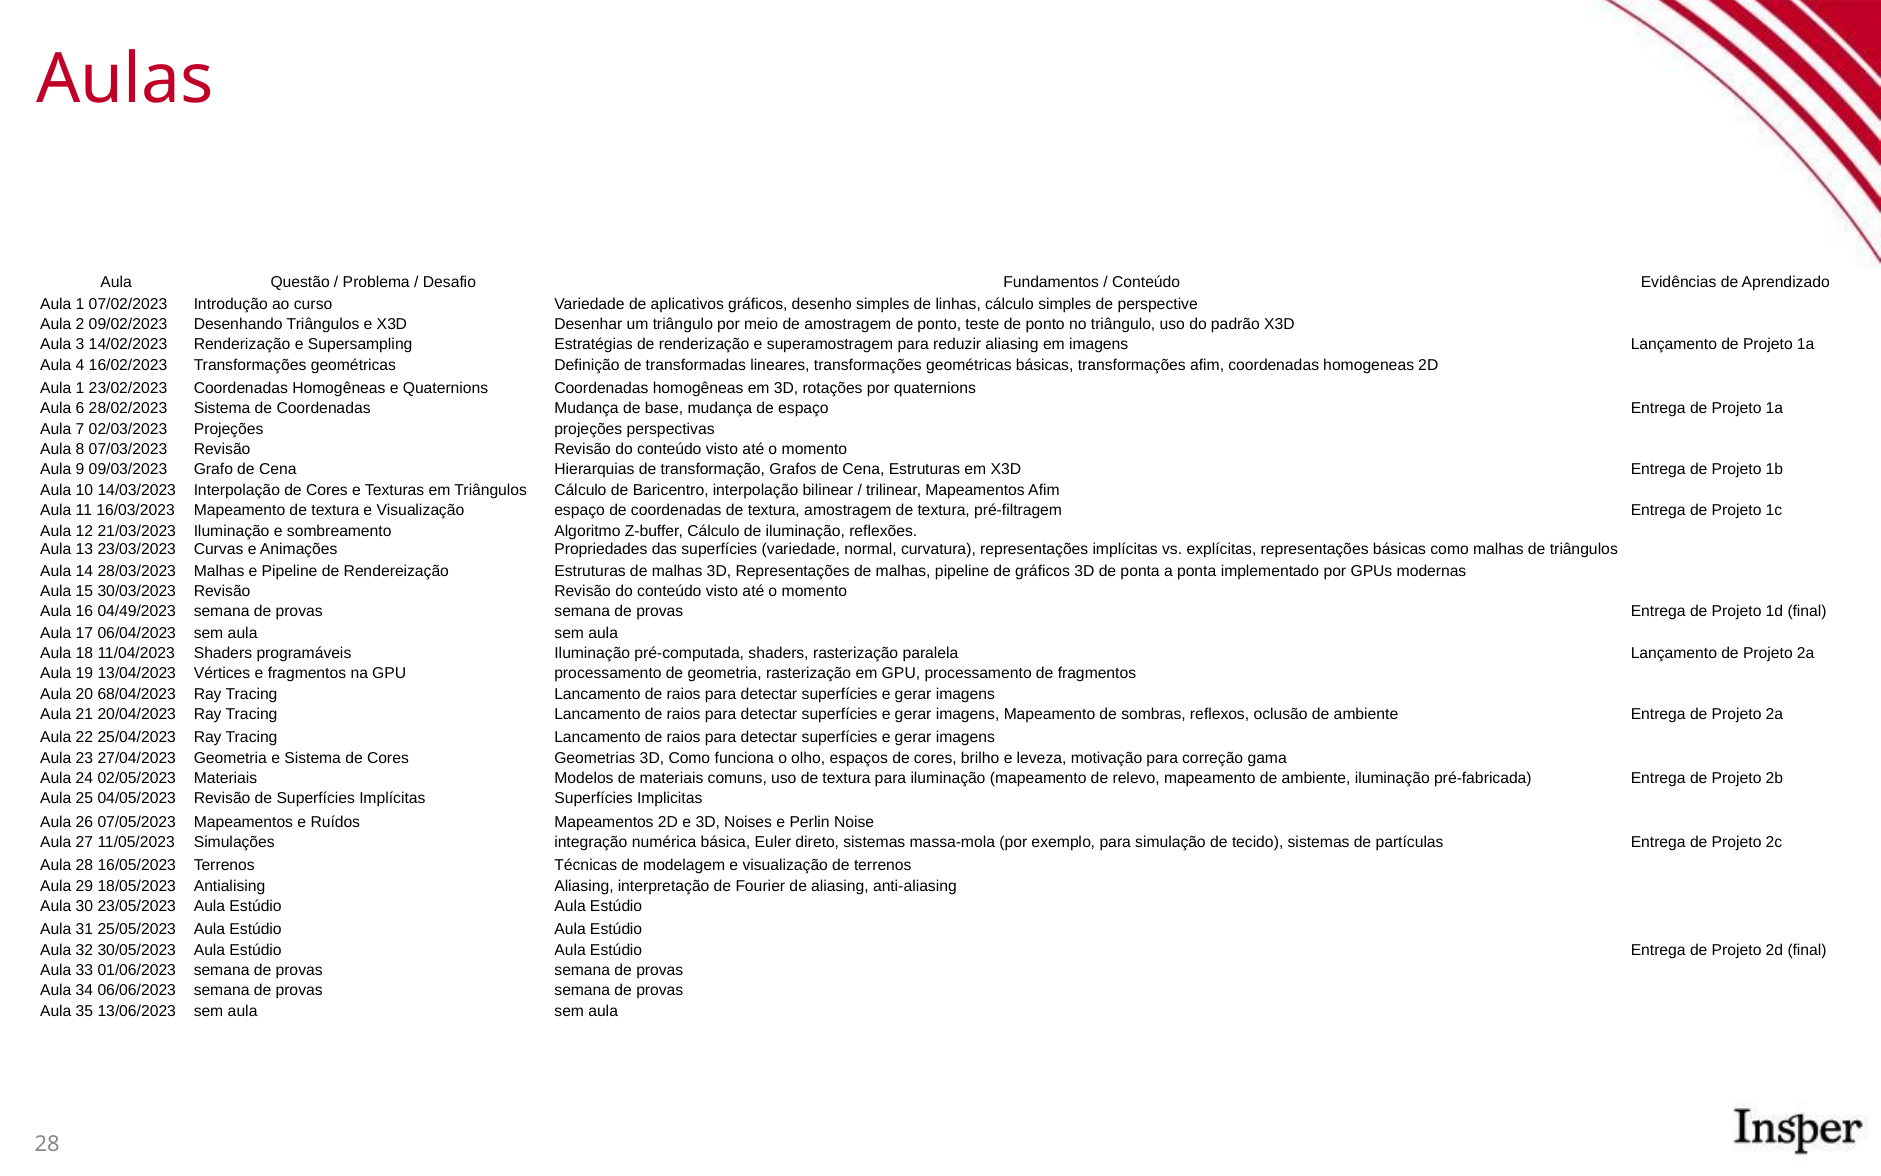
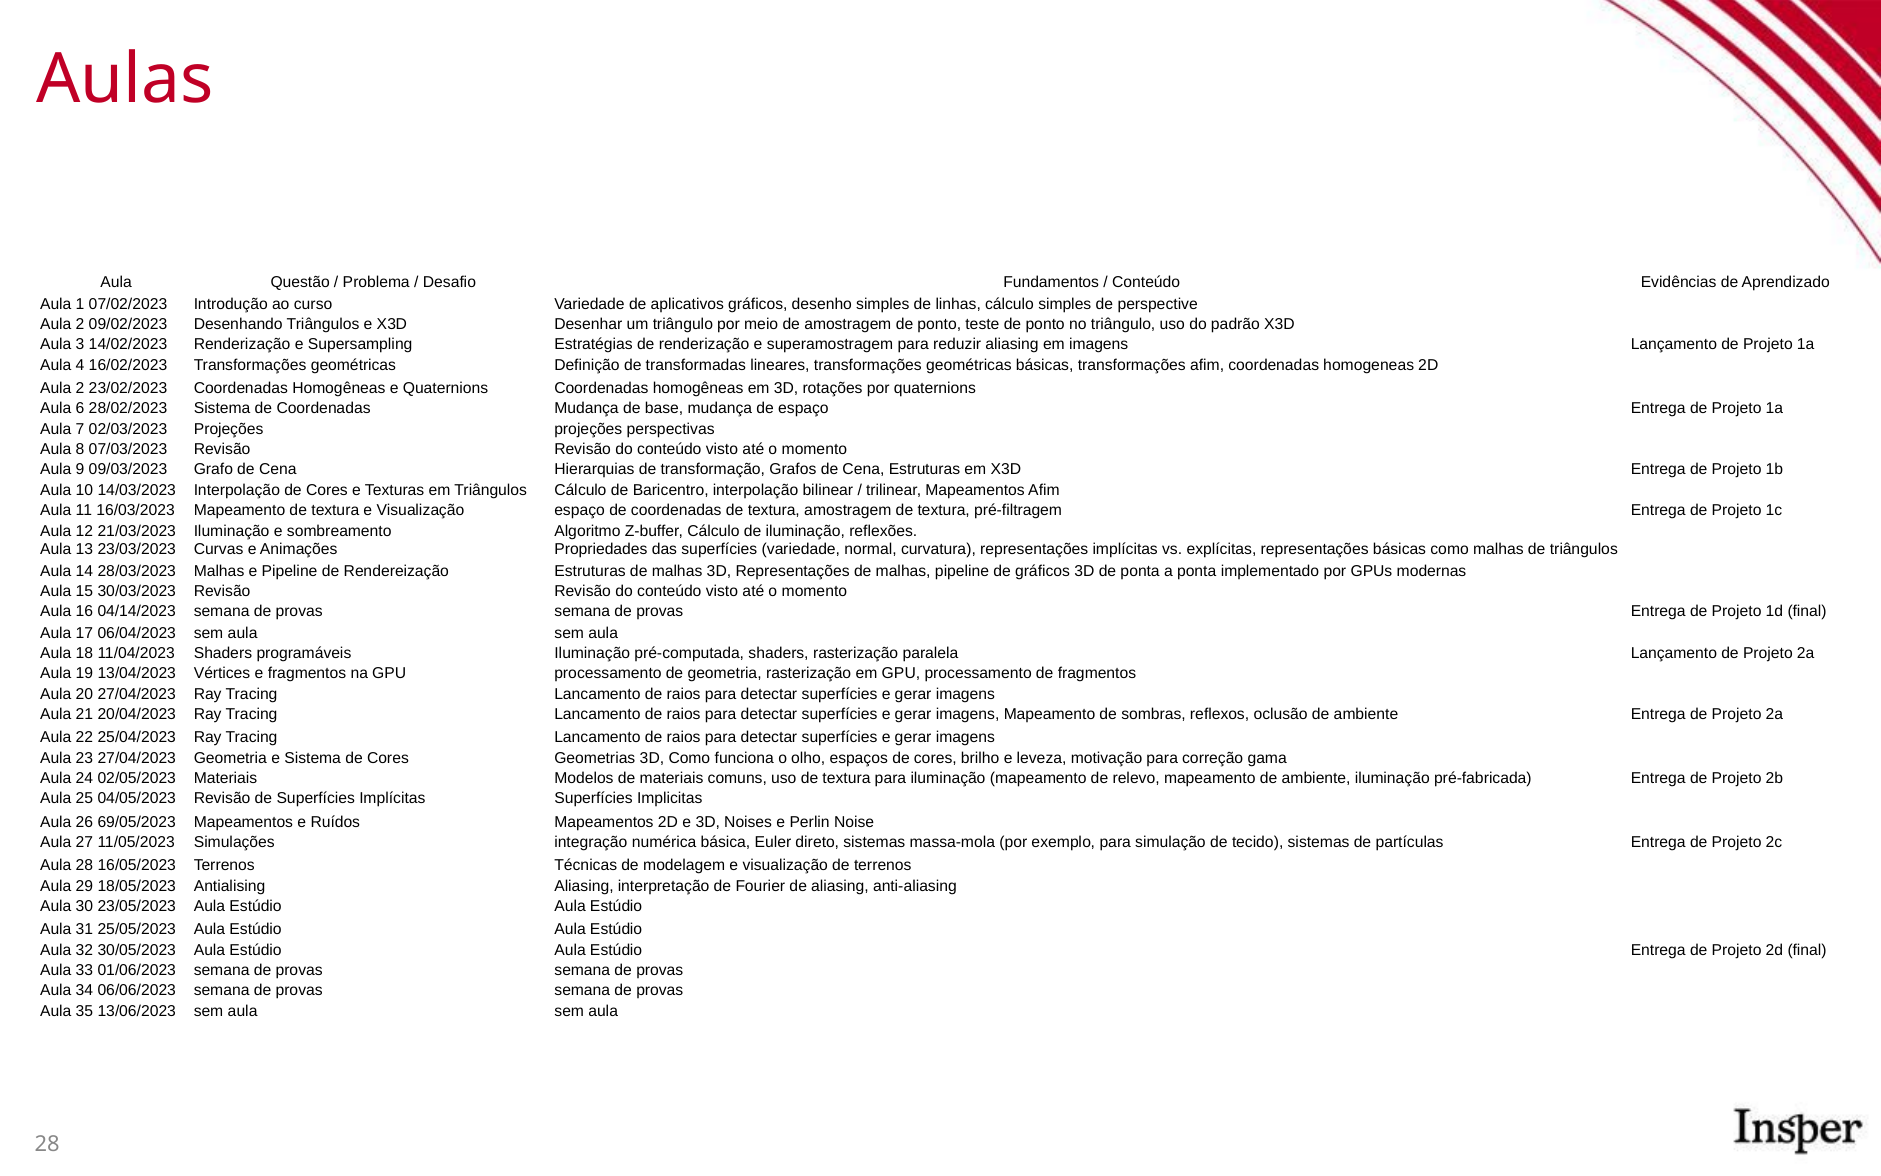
1: 1 -> 2 (80, 388)
04/49/2023: 04/49/2023 -> 04/14/2023 (137, 611)
20 68/04/2023: 68/04/2023 -> 27/04/2023 (137, 694)
07/05/2023: 07/05/2023 -> 69/05/2023 (137, 822)
